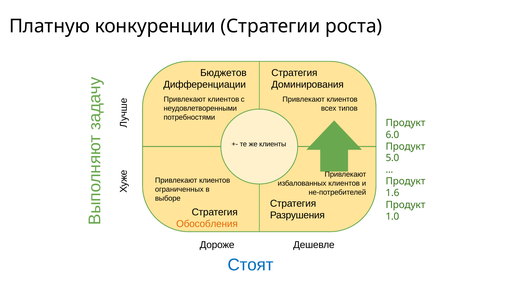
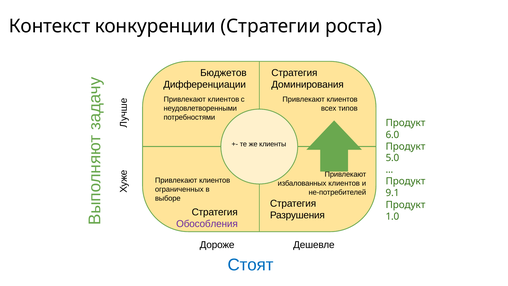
Платную: Платную -> Контекст (50, 26)
1.6: 1.6 -> 9.1 (392, 193)
Обособления colour: orange -> purple (207, 224)
